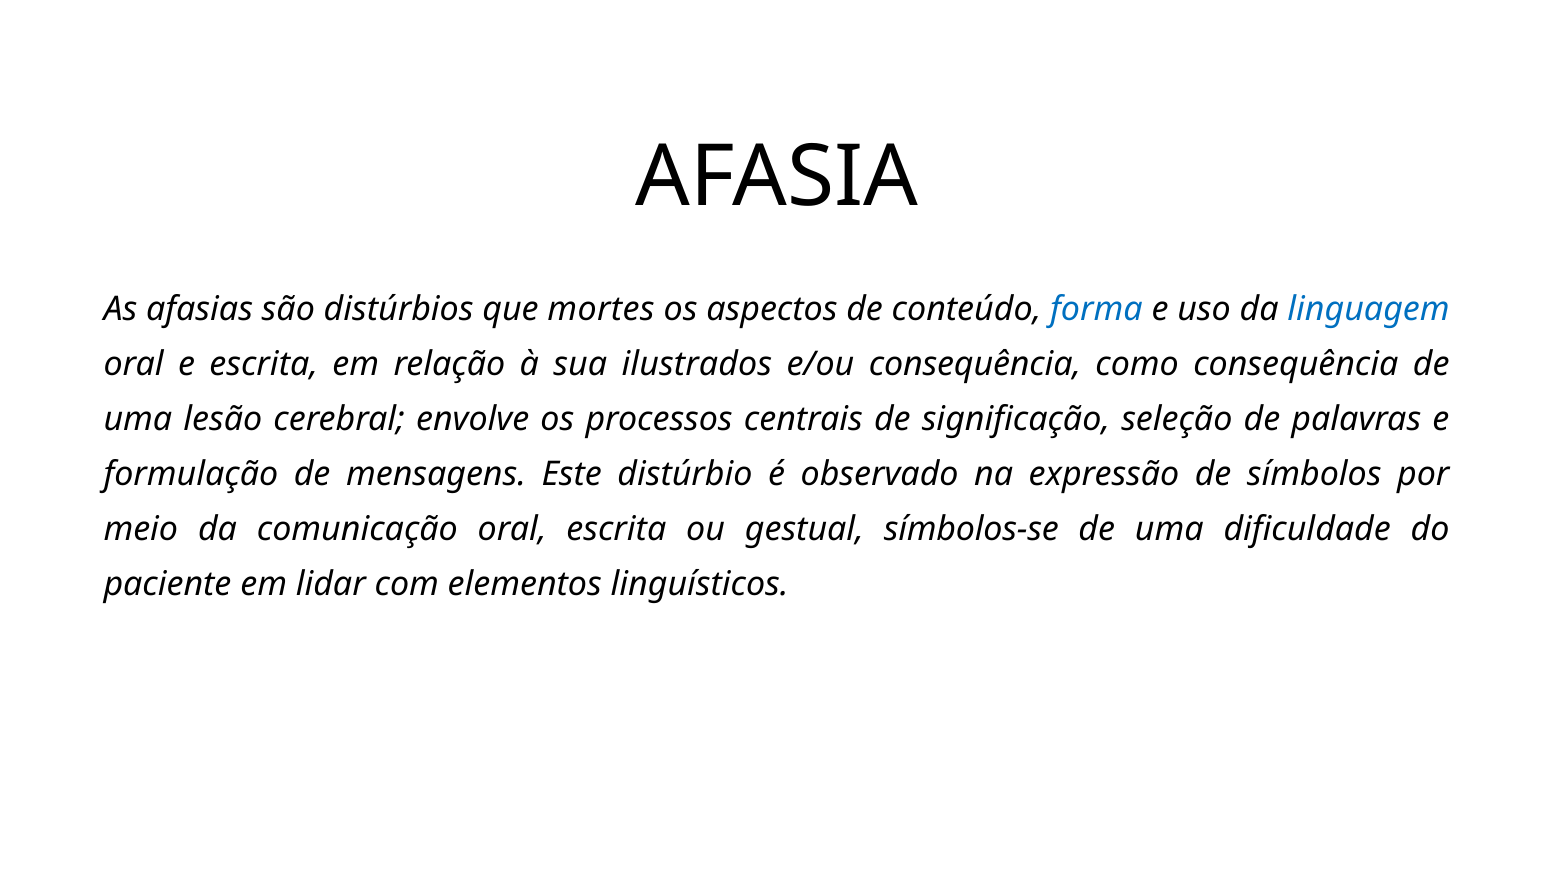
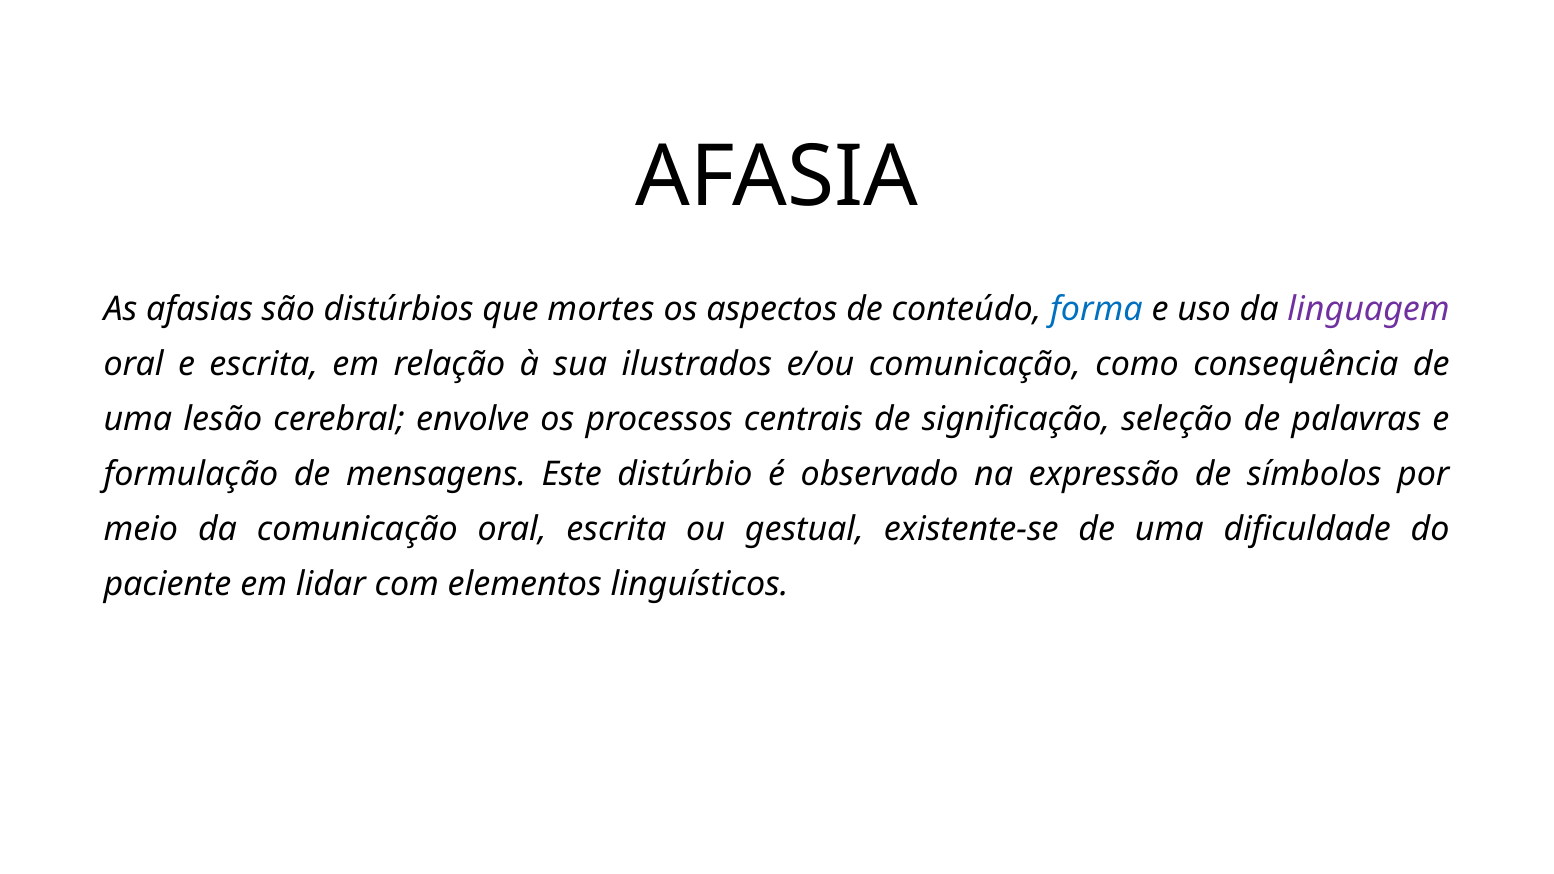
linguagem colour: blue -> purple (1369, 309)
e/ou consequência: consequência -> comunicação (975, 364)
símbolos-se: símbolos-se -> existente-se (971, 529)
